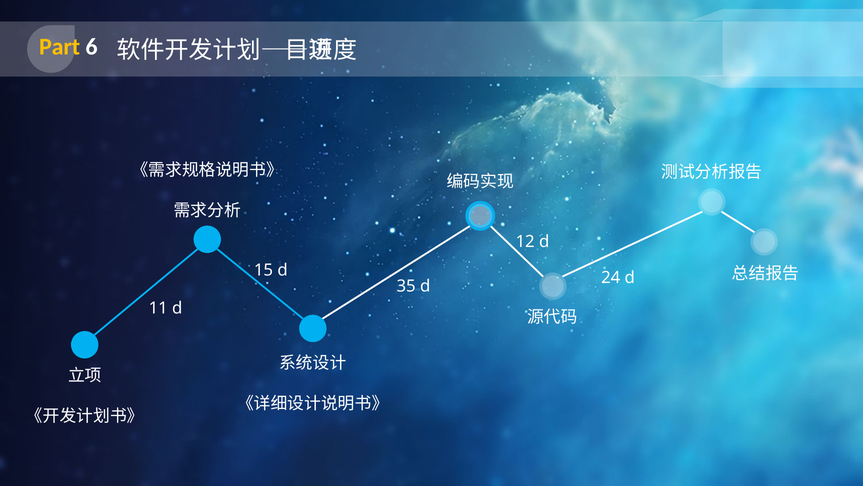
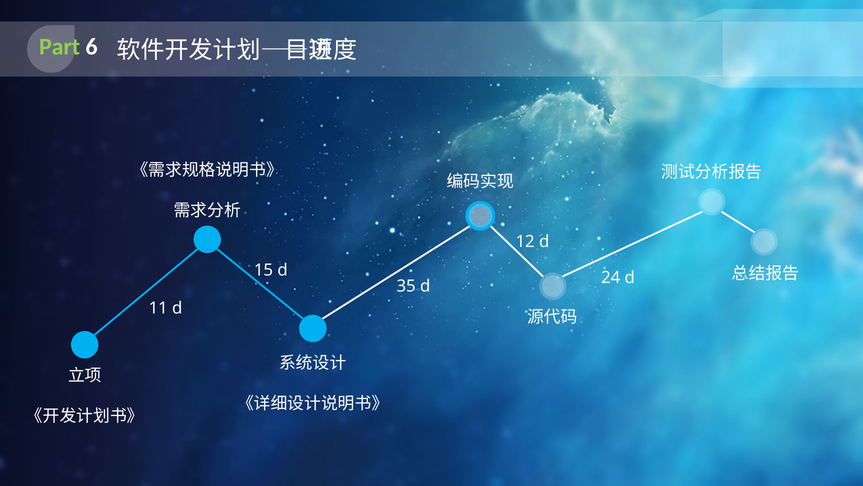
Part colour: yellow -> light green (60, 47)
